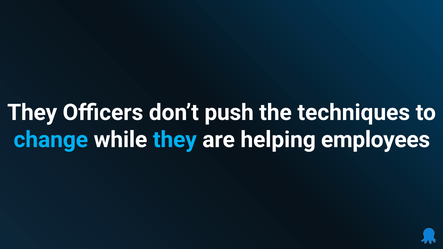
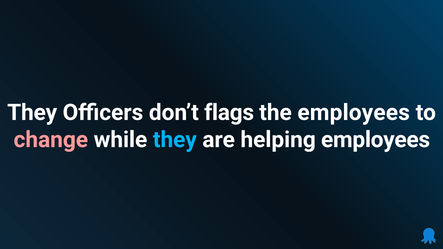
push: push -> flags (229, 113)
the techniques: techniques -> employees (354, 113)
change colour: light blue -> pink (51, 140)
